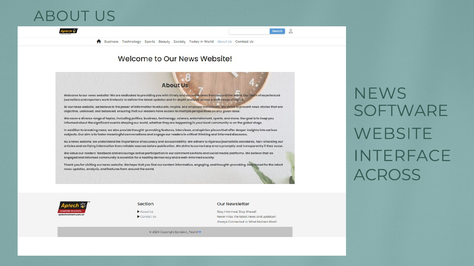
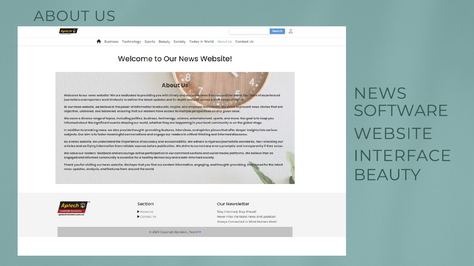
ACROSS: ACROSS -> BEAUTY (387, 175)
